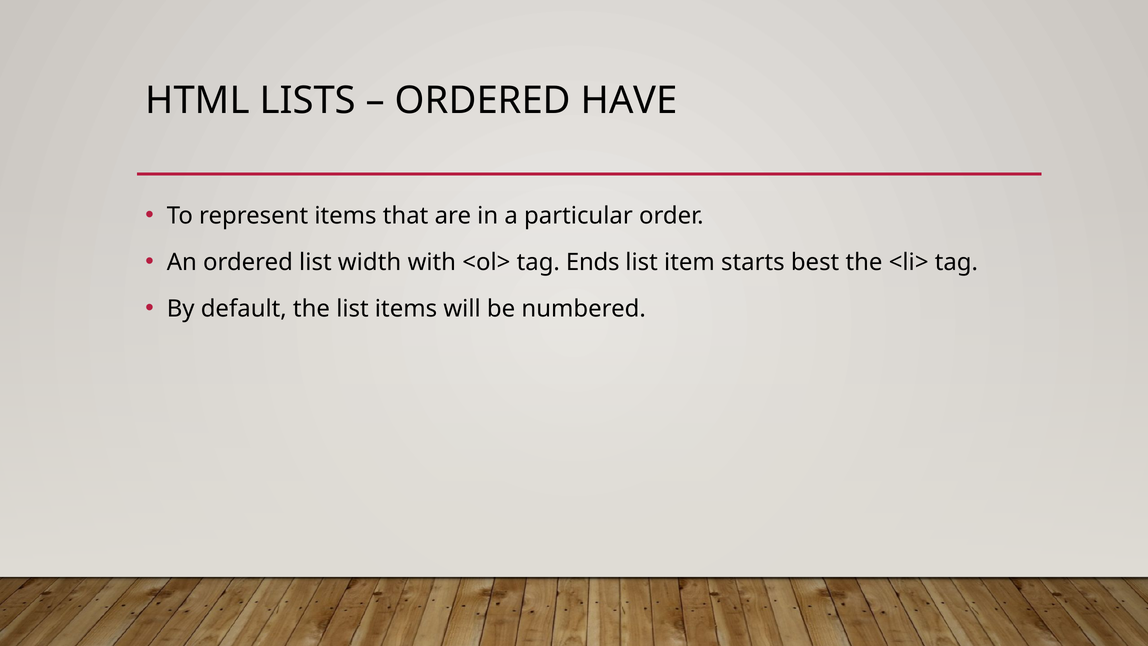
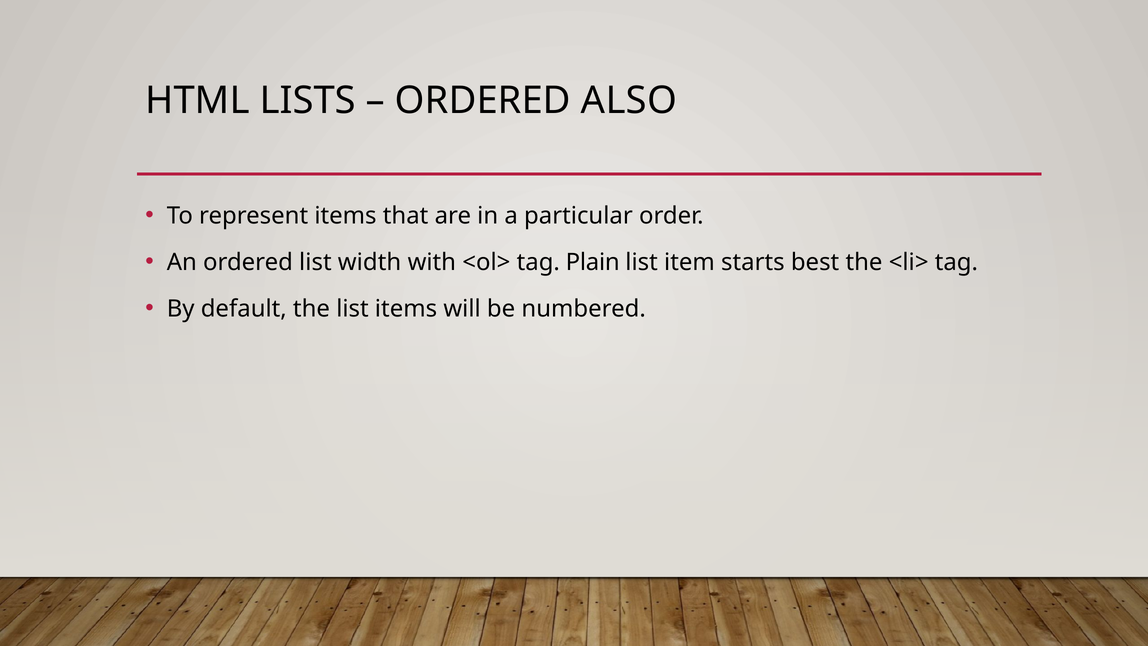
HAVE: HAVE -> ALSO (629, 101)
Ends: Ends -> Plain (593, 262)
